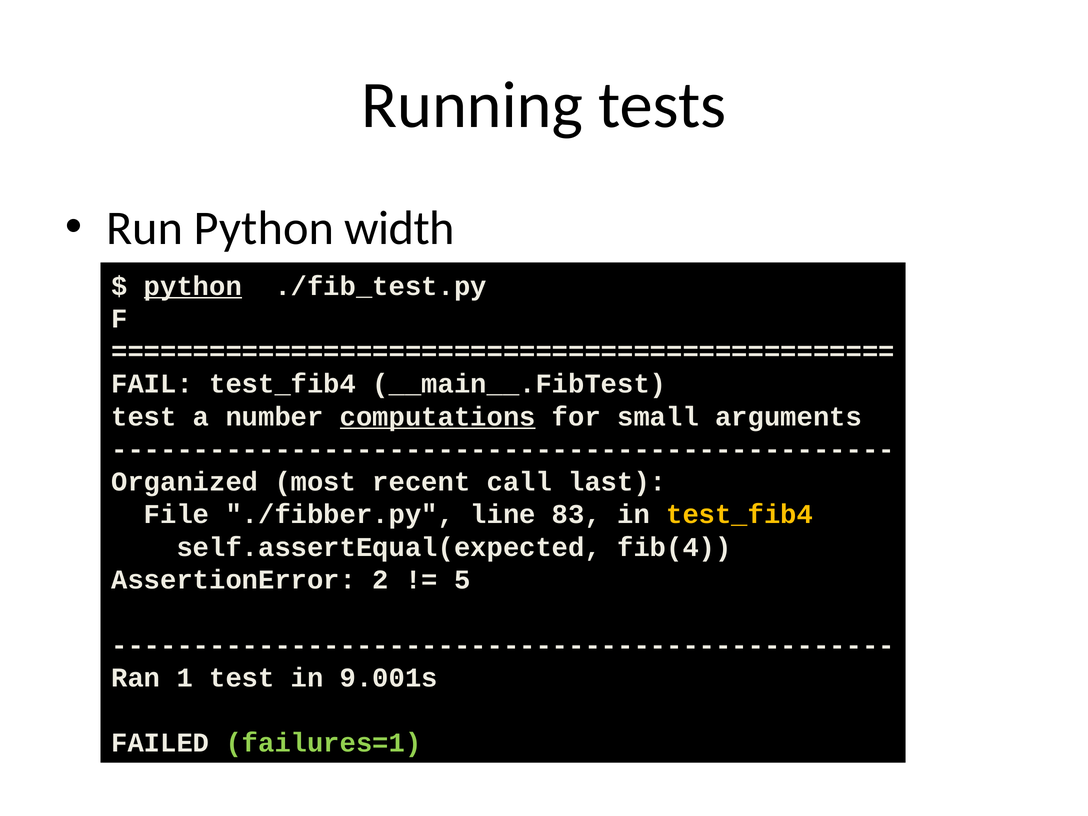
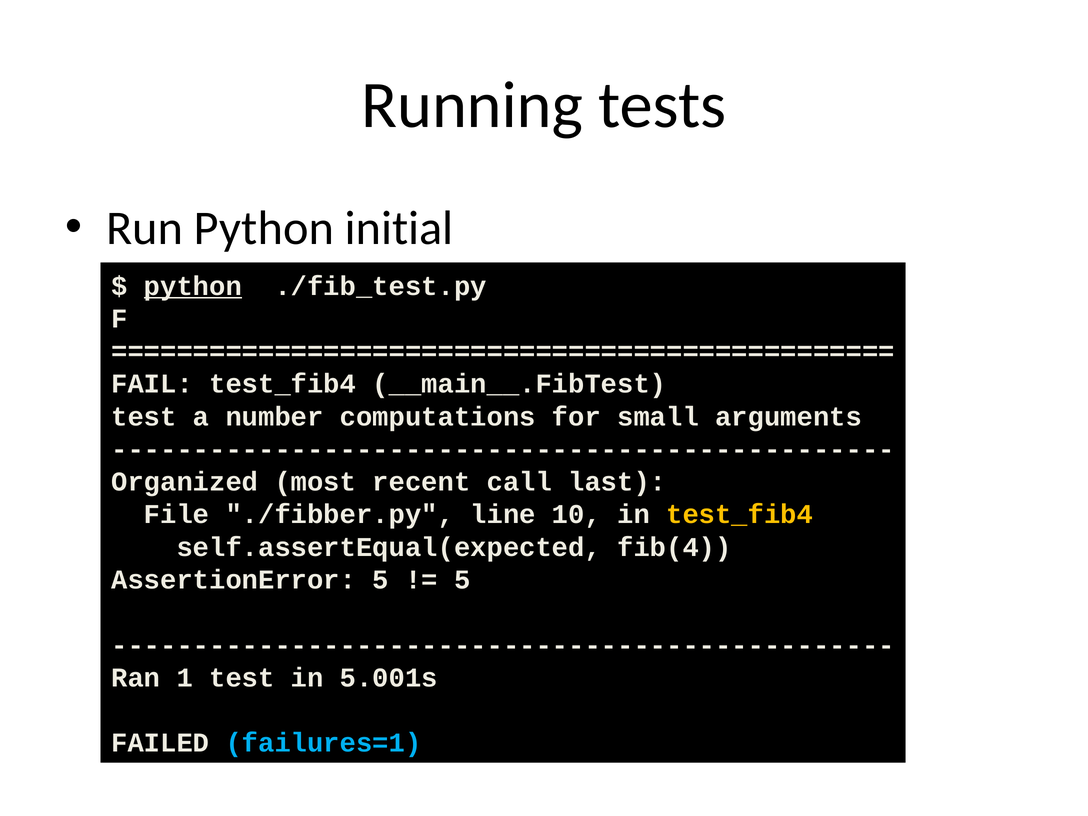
width: width -> initial (399, 228)
computations underline: present -> none (438, 417)
83: 83 -> 10 (576, 515)
AssertionError 2: 2 -> 5 (381, 580)
9.001s: 9.001s -> 5.001s (389, 678)
failures=1 colour: light green -> light blue (323, 743)
